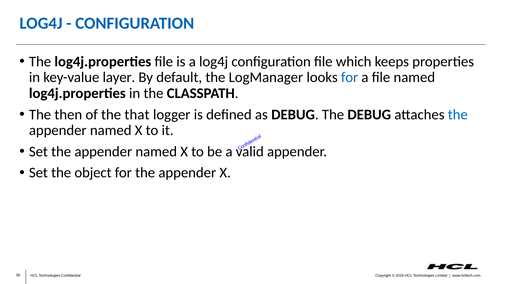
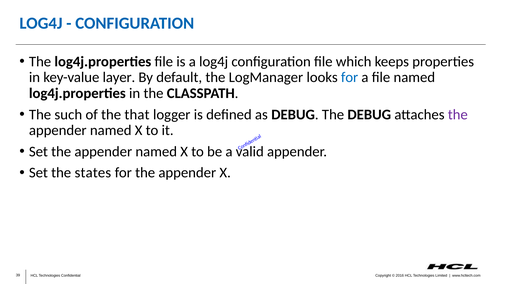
then: then -> such (68, 115)
the colour: blue -> purple (458, 115)
object: object -> states (93, 173)
